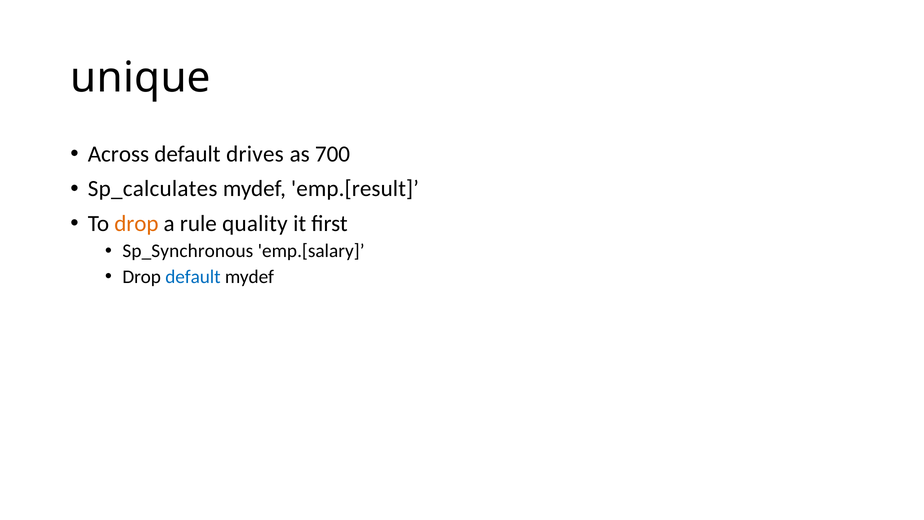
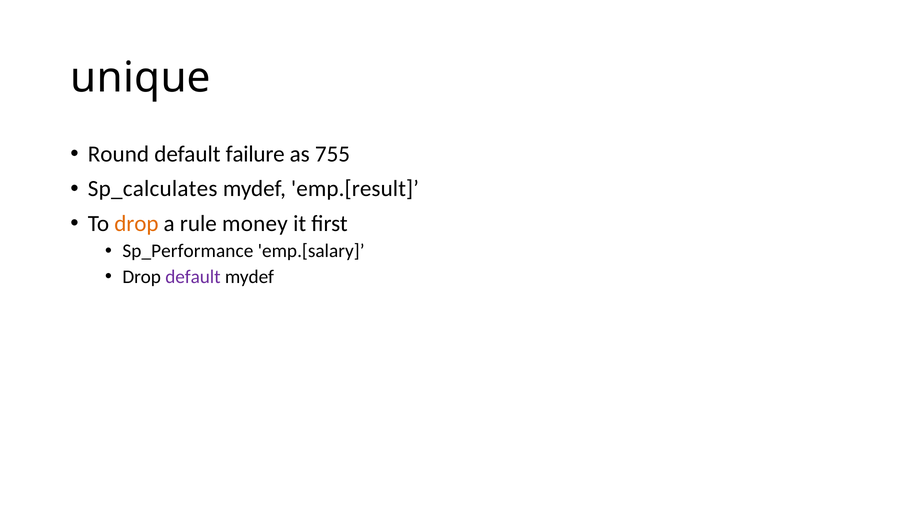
Across: Across -> Round (118, 154)
drives: drives -> failure (255, 154)
700: 700 -> 755 (333, 154)
quality: quality -> money (255, 223)
Sp_Synchronous: Sp_Synchronous -> Sp_Performance (188, 251)
default colour: blue -> purple (193, 277)
